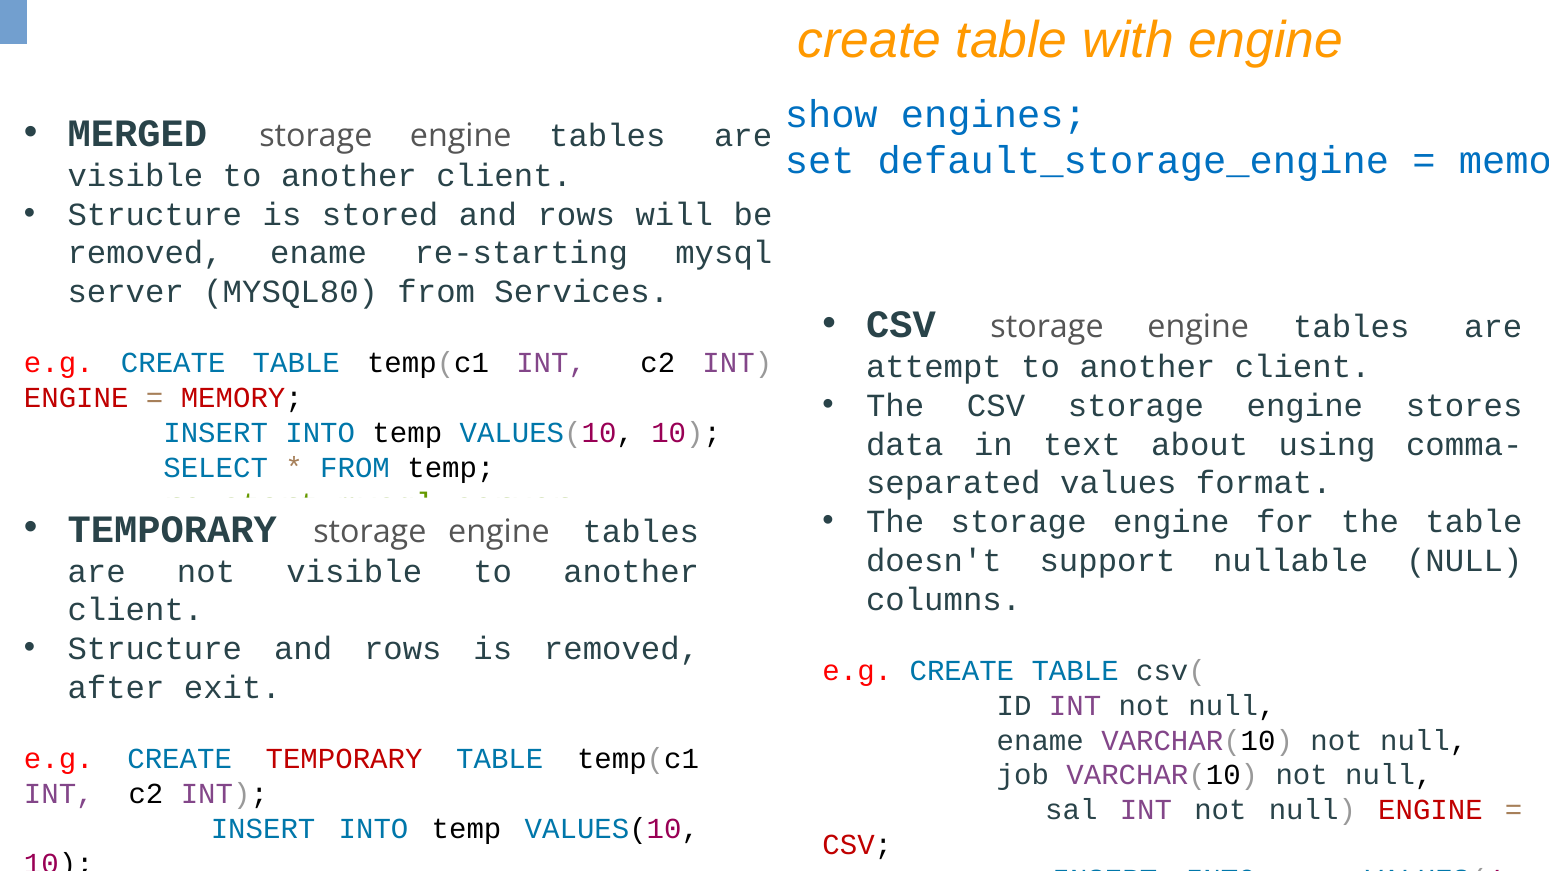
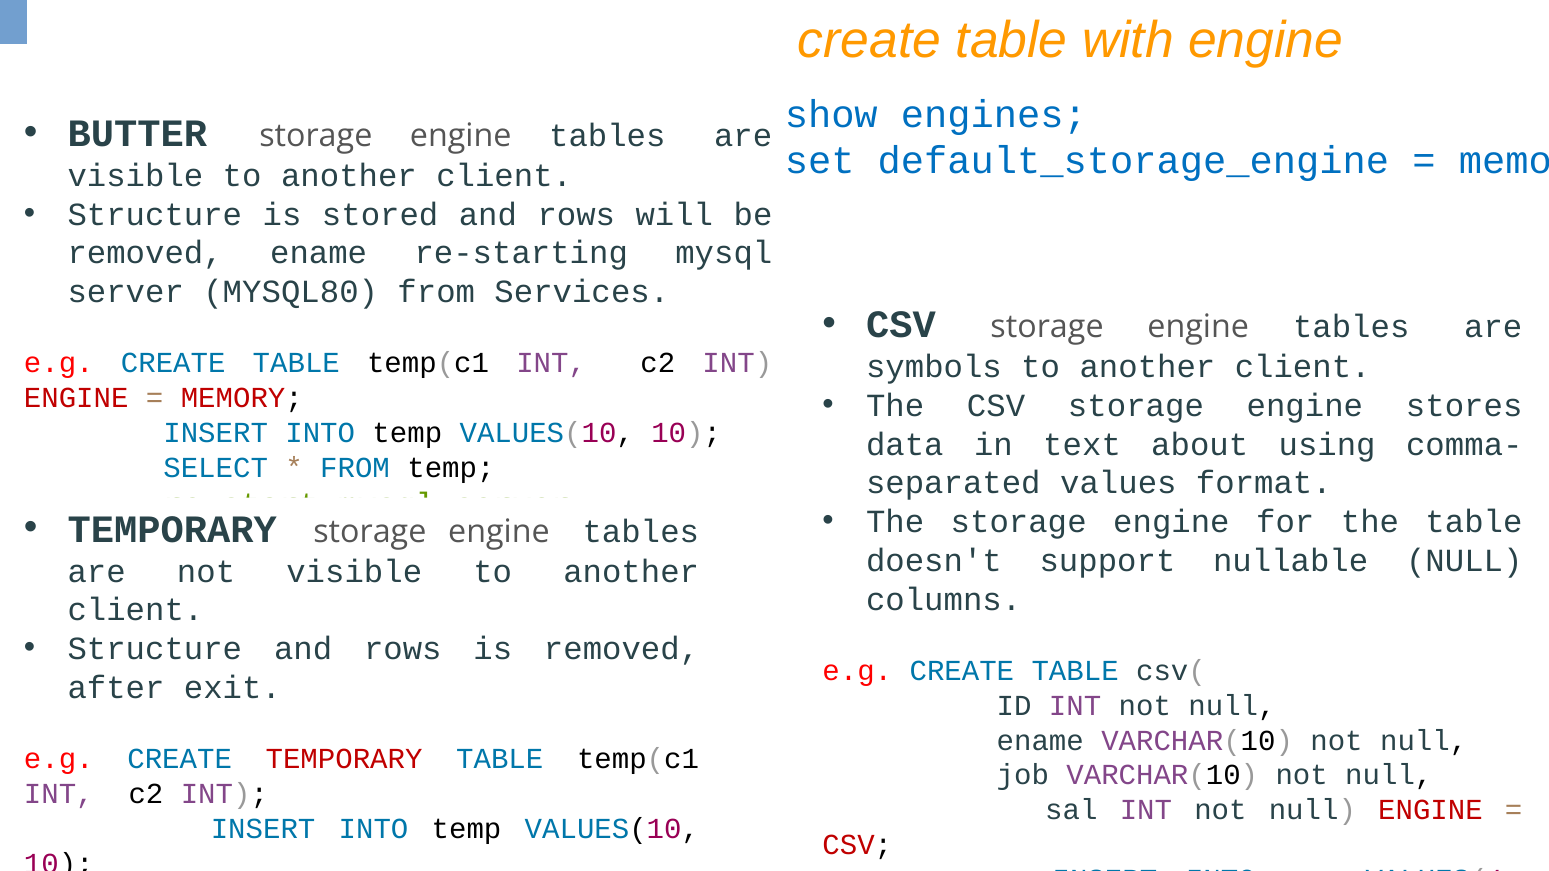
MERGED: MERGED -> BUTTER (137, 134)
attempt: attempt -> symbols (934, 367)
